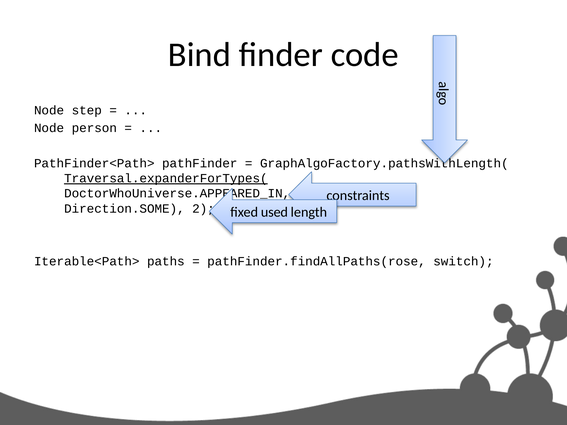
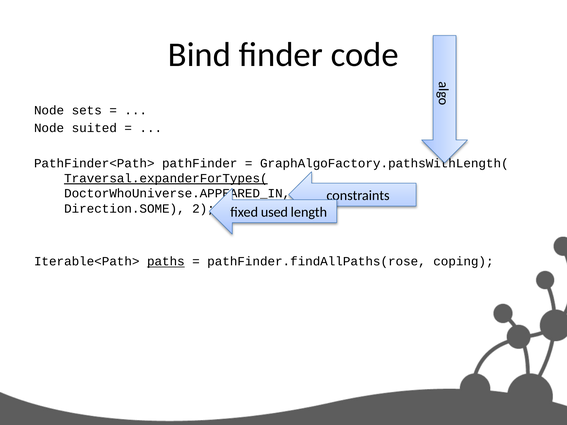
step: step -> sets (87, 110)
person: person -> suited (94, 128)
paths underline: none -> present (166, 262)
switch: switch -> coping (463, 262)
